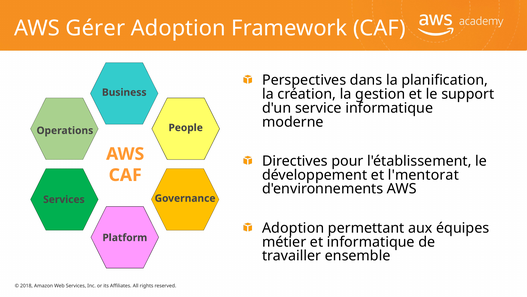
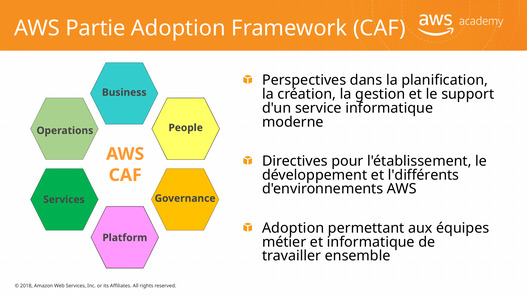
Gérer: Gérer -> Partie (95, 28)
l'mentorat: l'mentorat -> l'différents (423, 175)
